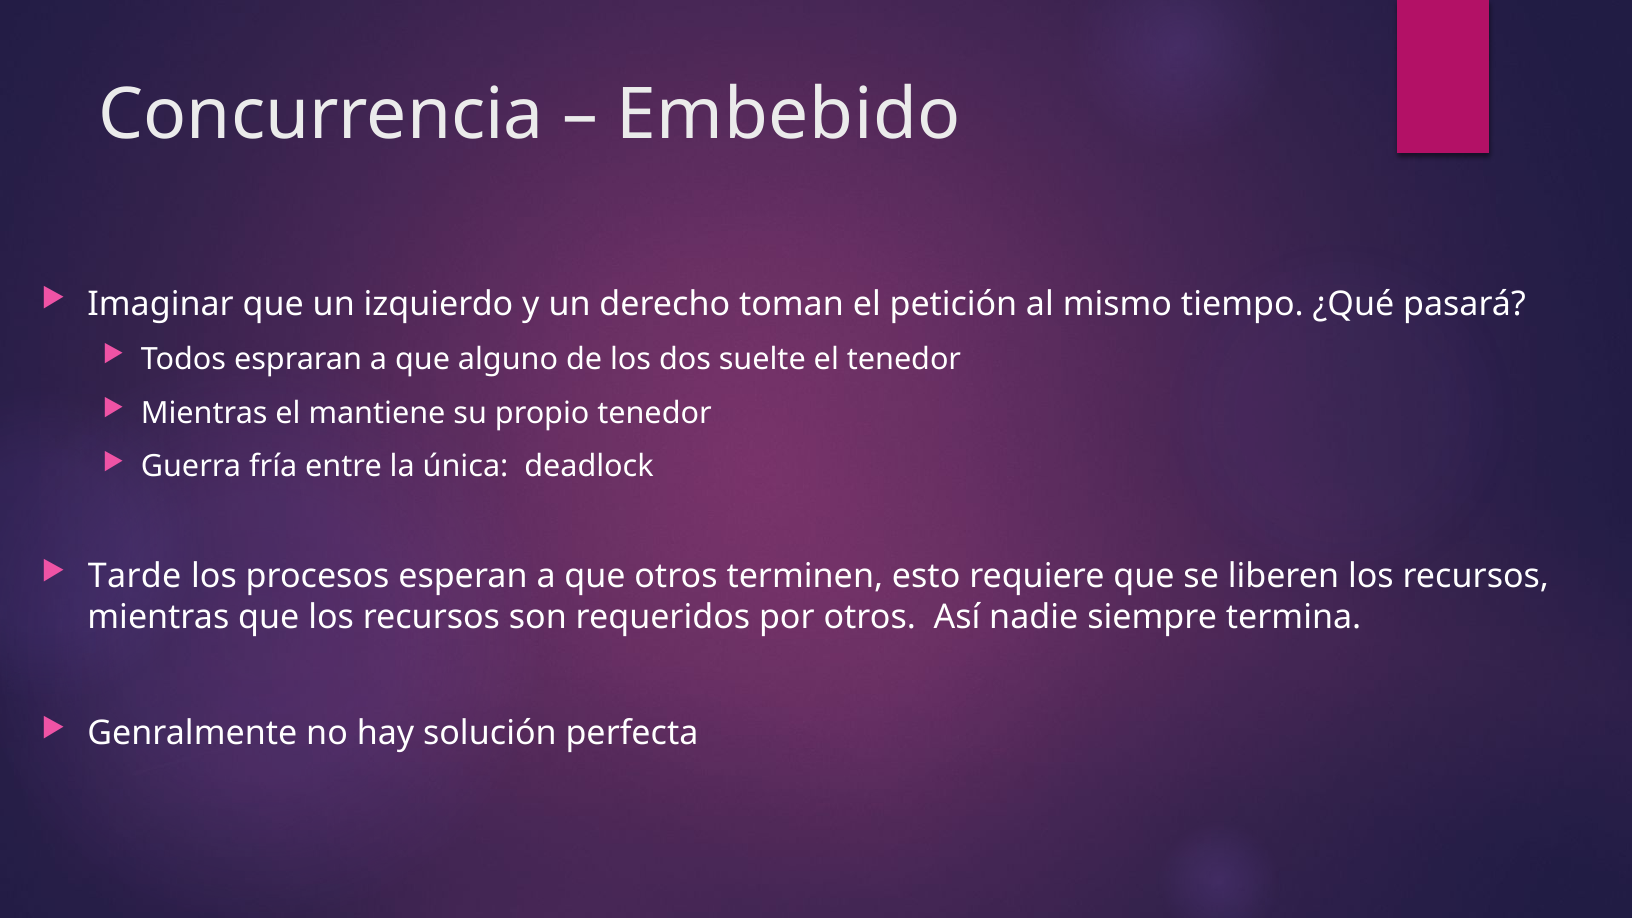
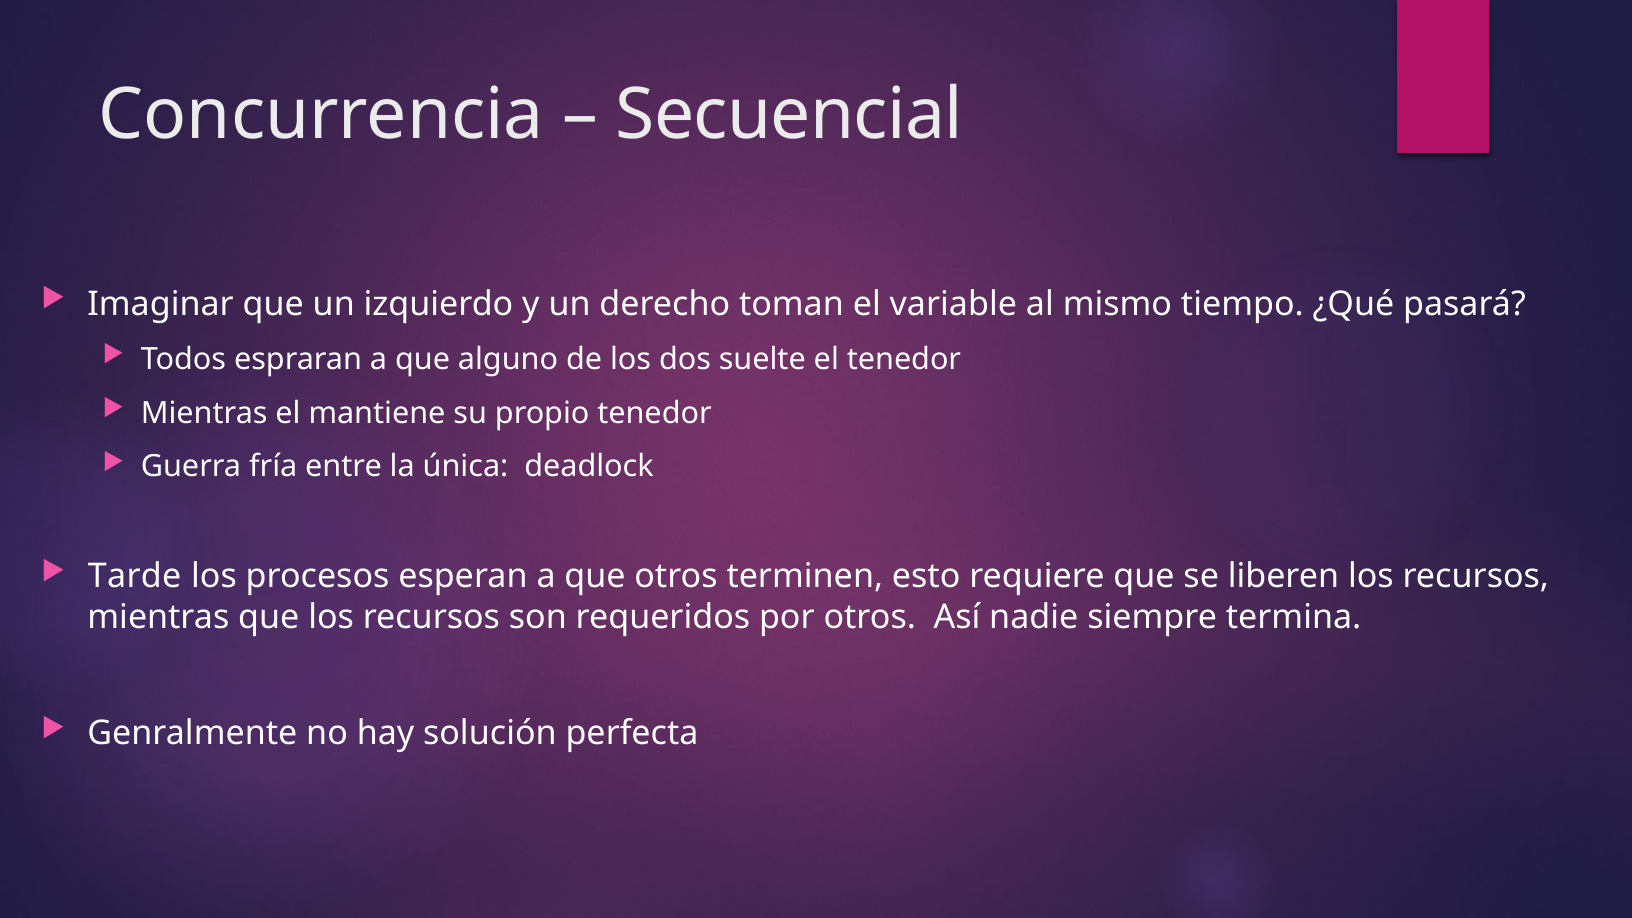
Embebido: Embebido -> Secuencial (789, 115)
petición: petición -> variable (953, 304)
